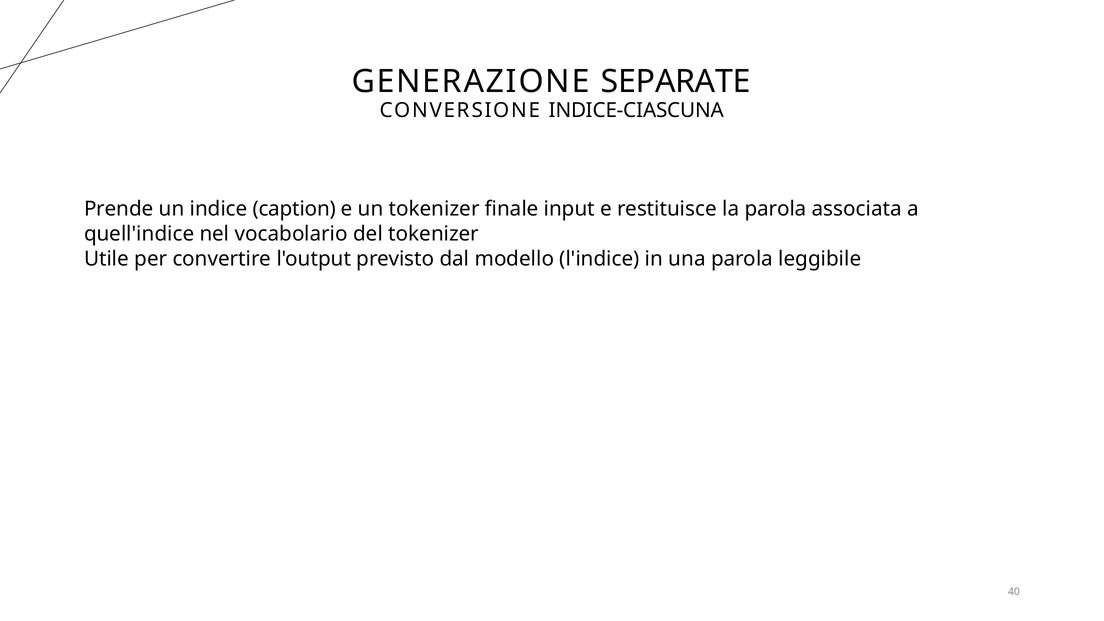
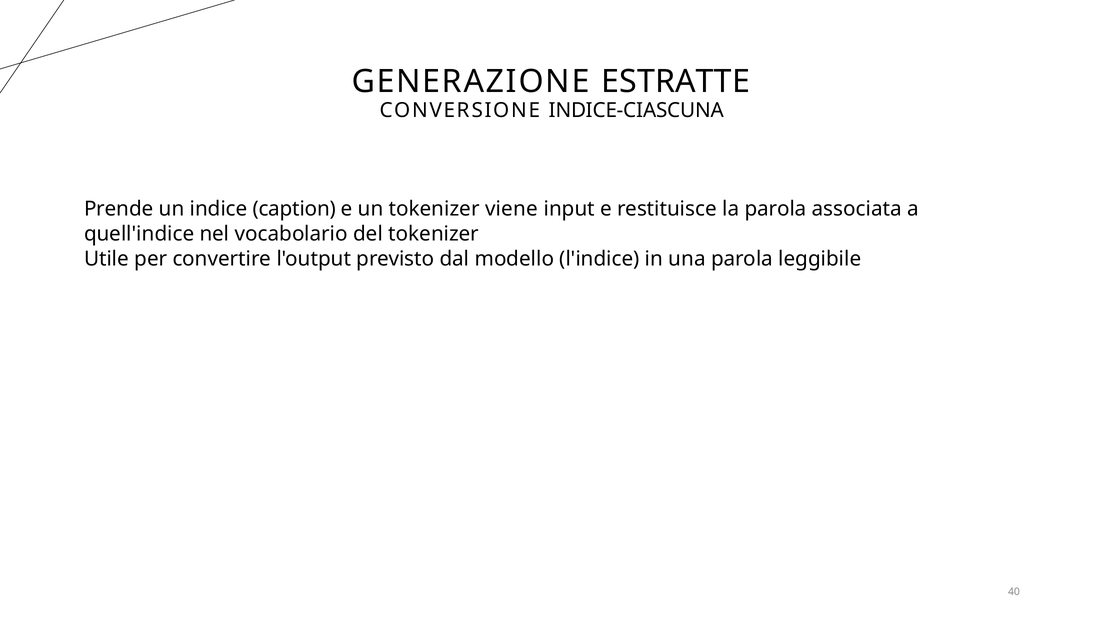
SEPARATE: SEPARATE -> ESTRATTE (676, 82)
finale: finale -> viene (512, 209)
